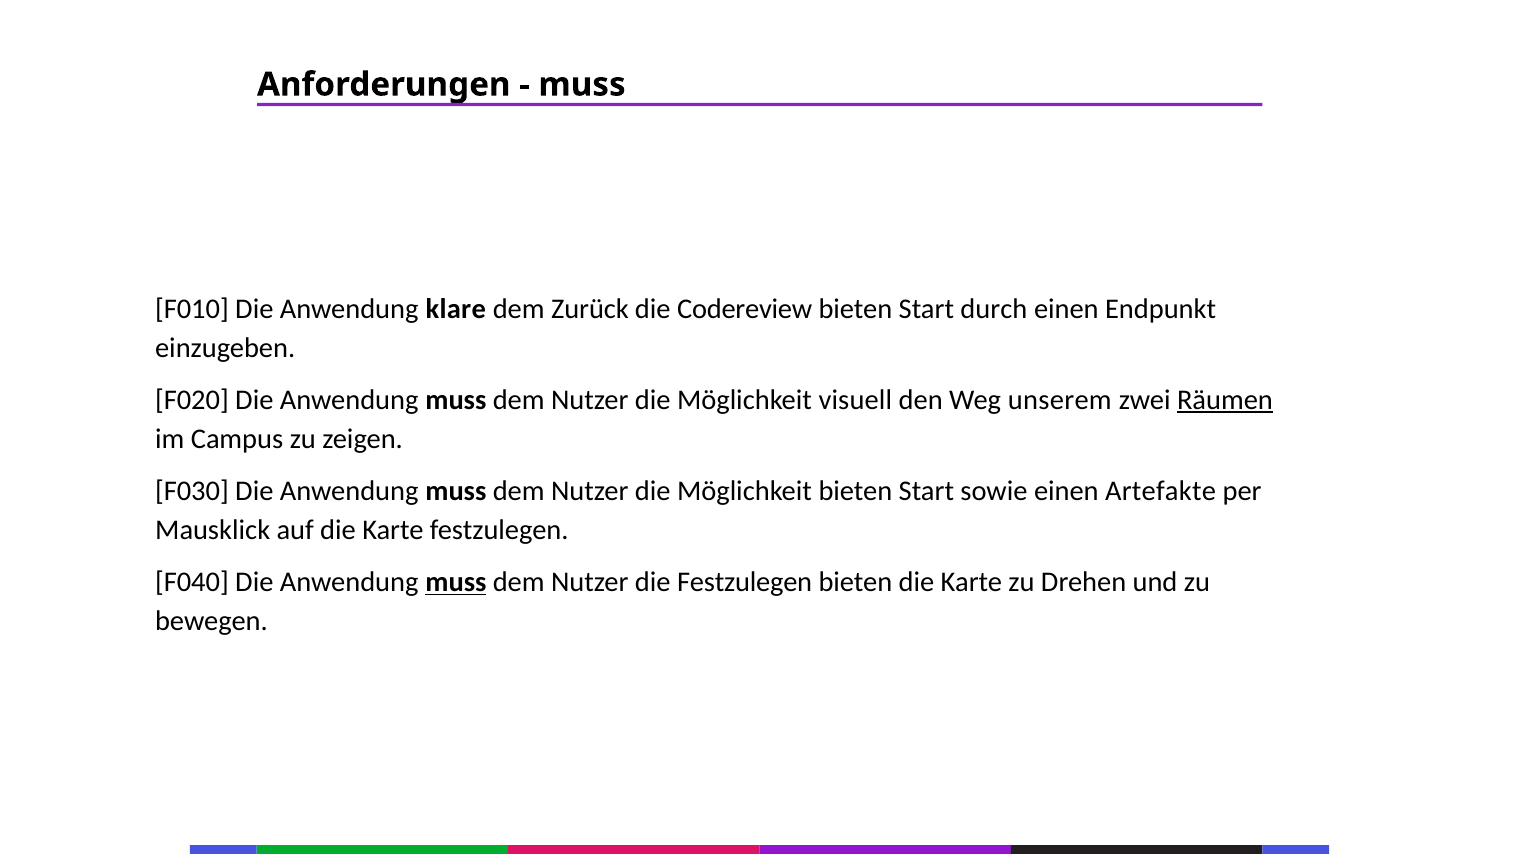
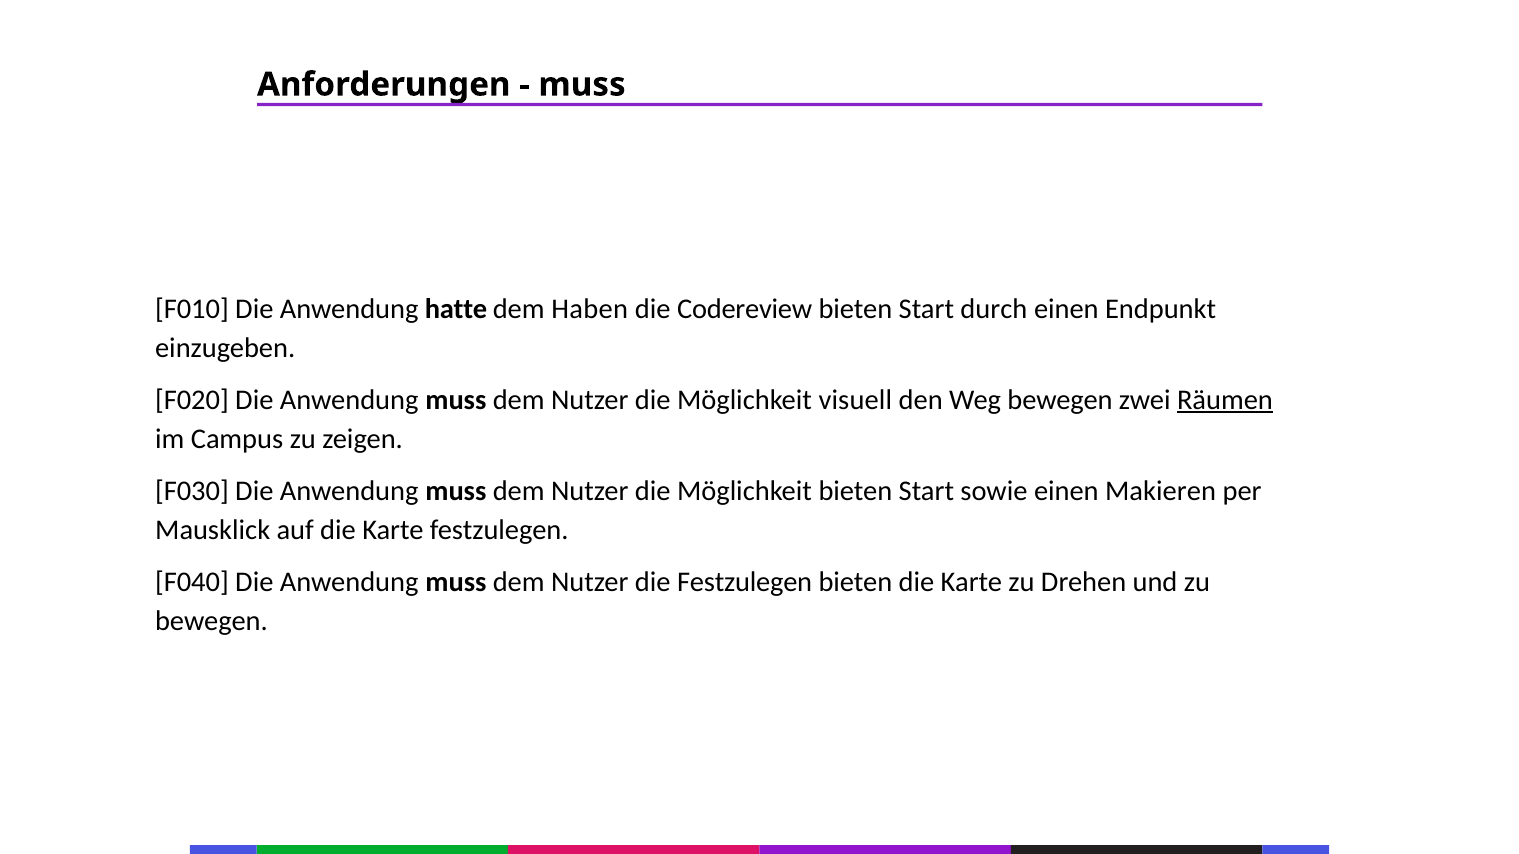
klare: klare -> hatte (456, 309)
Zurück: Zurück -> Haben (590, 309)
Weg unserem: unserem -> bewegen (1060, 400)
Artefakte: Artefakte -> Makieren (1161, 491)
muss underline: present -> none (456, 582)
